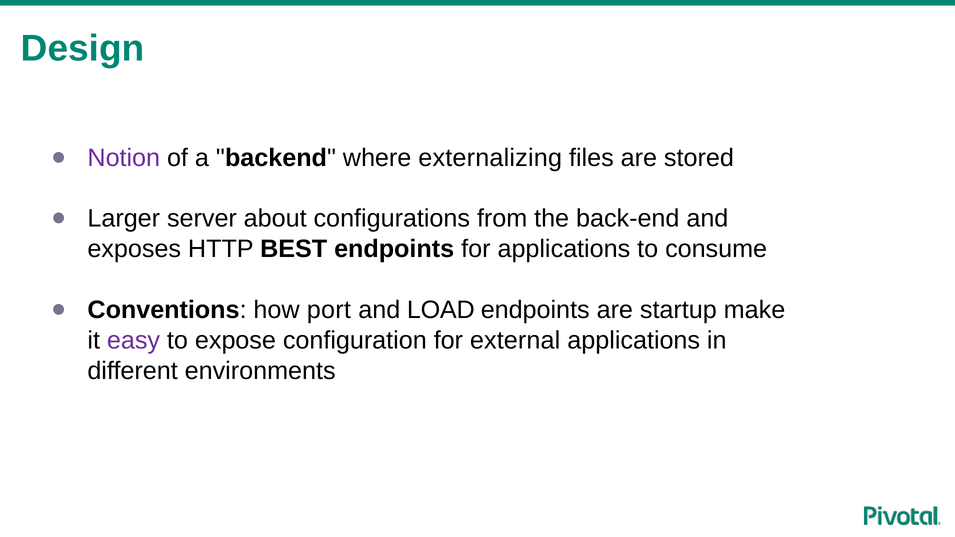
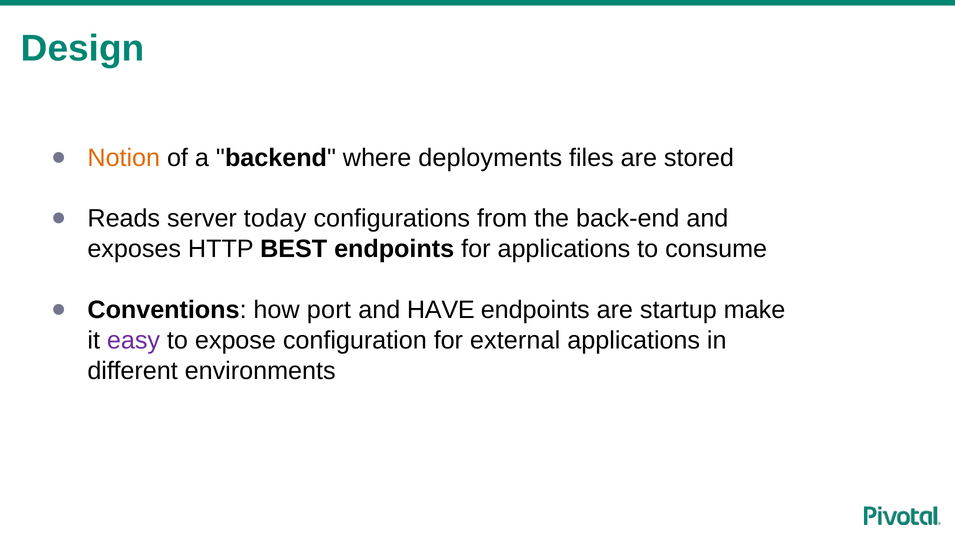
Notion colour: purple -> orange (124, 158)
externalizing: externalizing -> deployments (490, 158)
Larger: Larger -> Reads (124, 219)
about: about -> today (275, 219)
LOAD: LOAD -> HAVE (441, 310)
